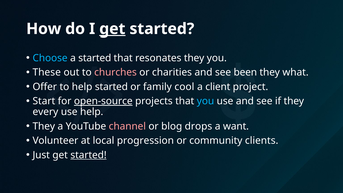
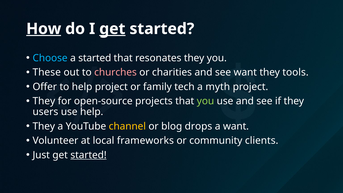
How underline: none -> present (44, 29)
see been: been -> want (245, 72)
what: what -> tools (295, 72)
help started: started -> project (111, 87)
cool: cool -> tech (184, 87)
client: client -> myth (218, 87)
Start: Start -> They (44, 101)
open-source underline: present -> none (103, 101)
you colour: light blue -> light green (205, 101)
every: every -> users (45, 112)
channel colour: pink -> yellow (127, 126)
progression: progression -> frameworks (145, 141)
